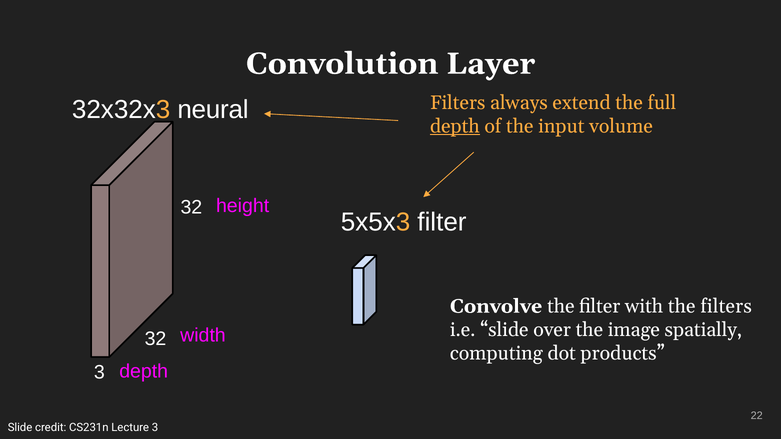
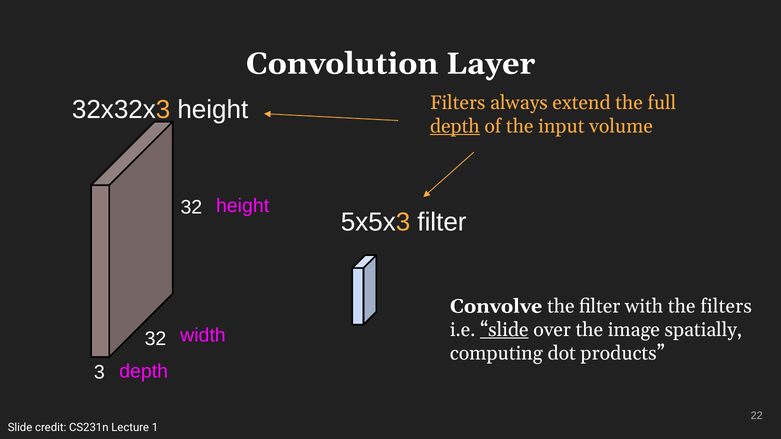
32x32x3 neural: neural -> height (213, 110)
slide underline: none -> present (504, 330)
Lecture 3: 3 -> 1 (155, 428)
